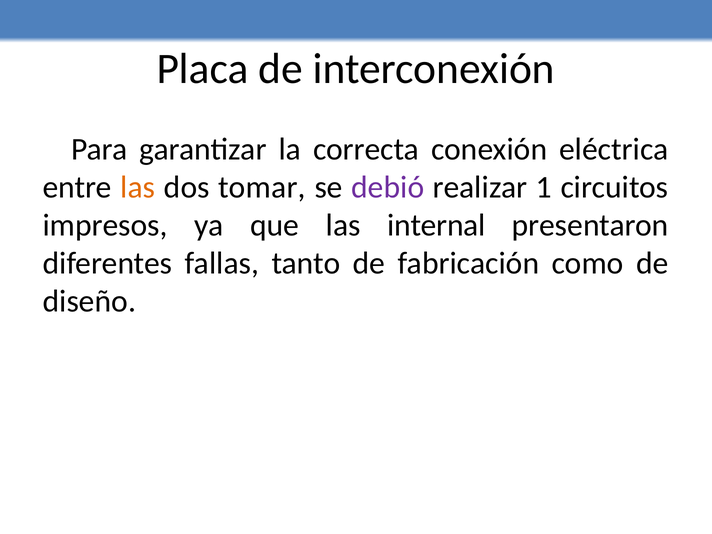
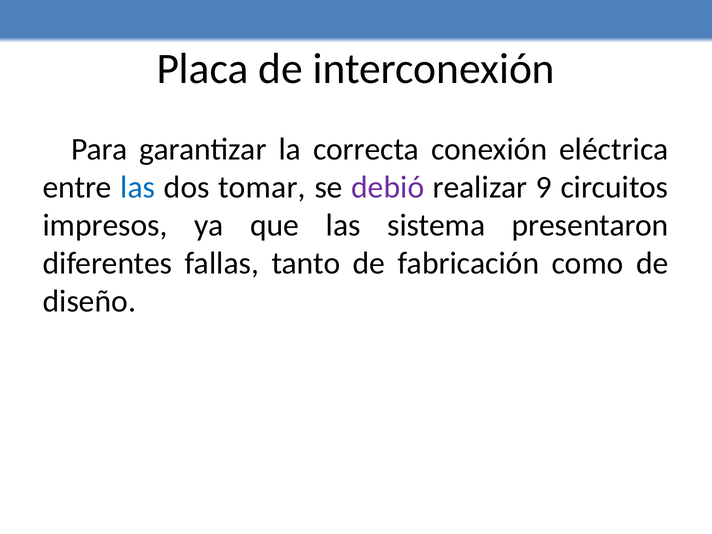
las colour: orange -> blue (138, 187)
1: 1 -> 9 (544, 187)
internal: internal -> sistema (436, 225)
